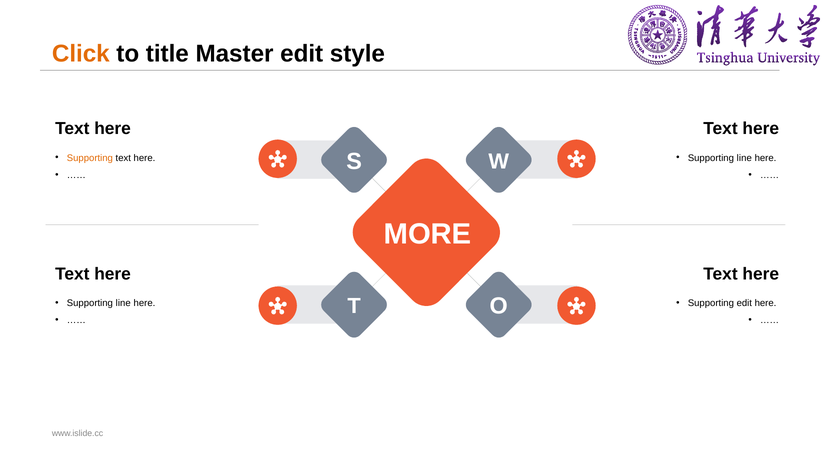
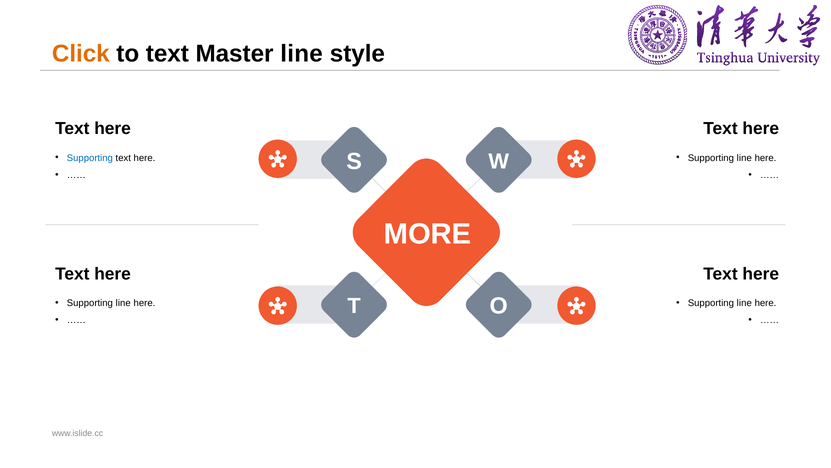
to title: title -> text (167, 54)
Master edit: edit -> line (302, 54)
Supporting colour: orange -> blue (90, 158)
edit: edit -> line (744, 303)
